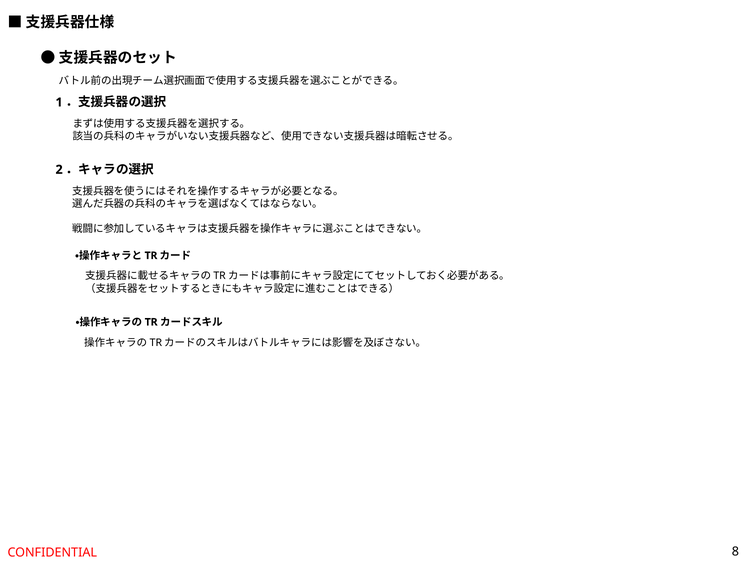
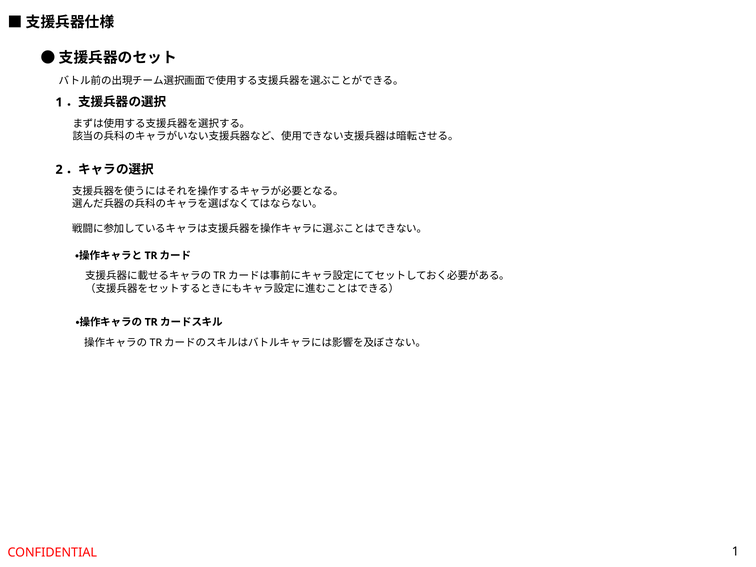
CONFIDENTIAL 8: 8 -> 1 (735, 552)
